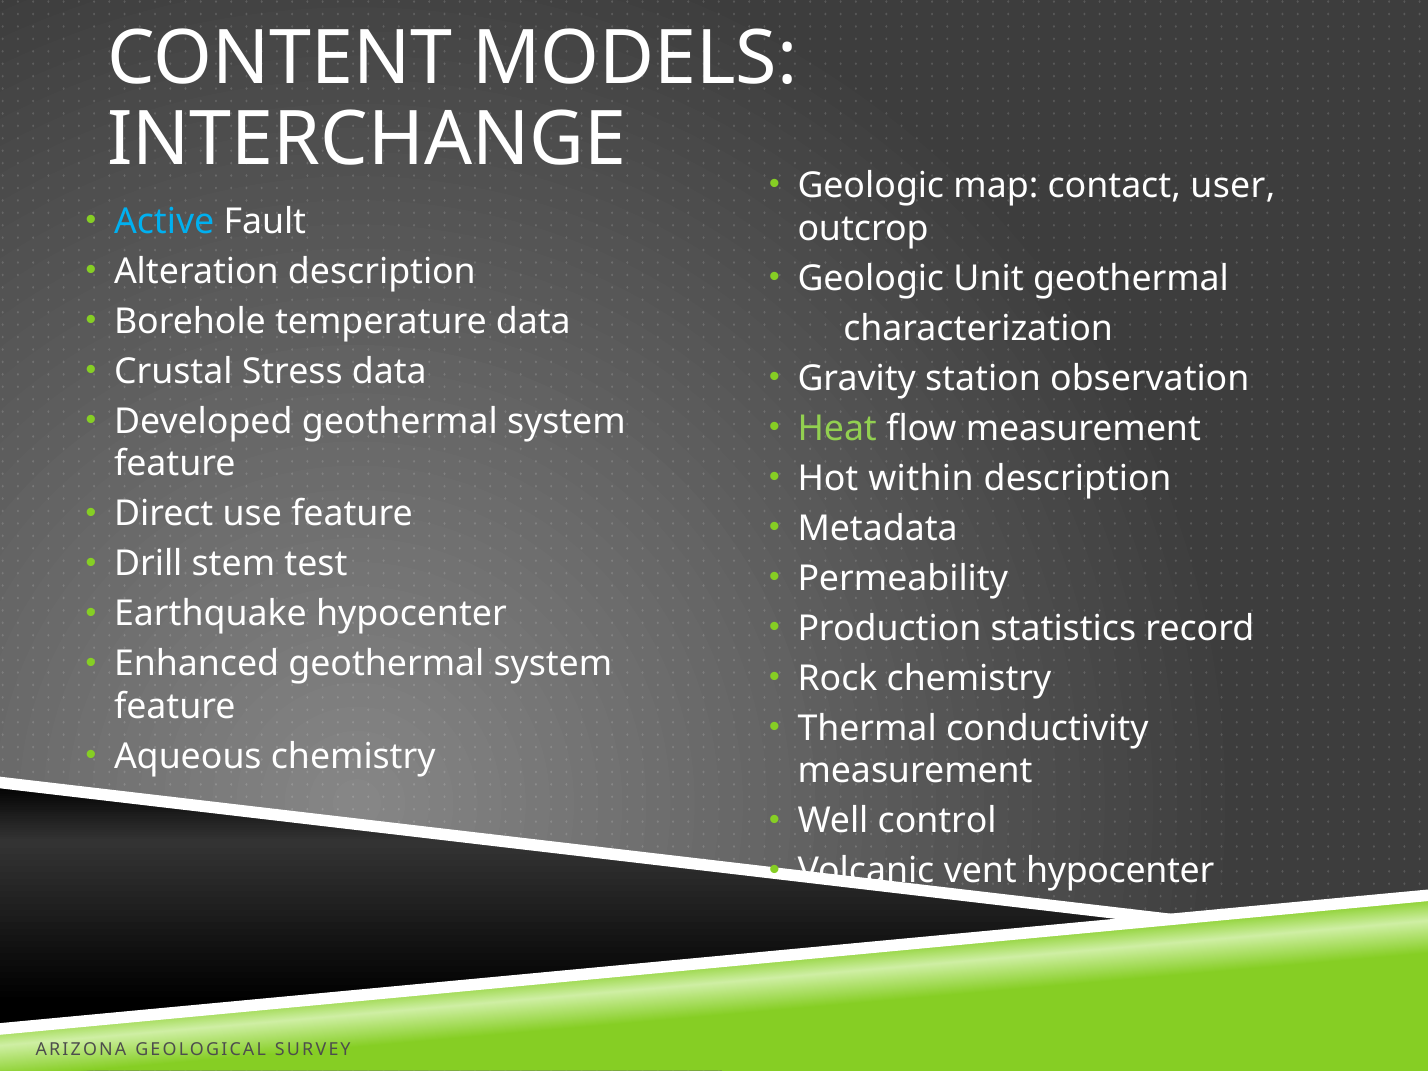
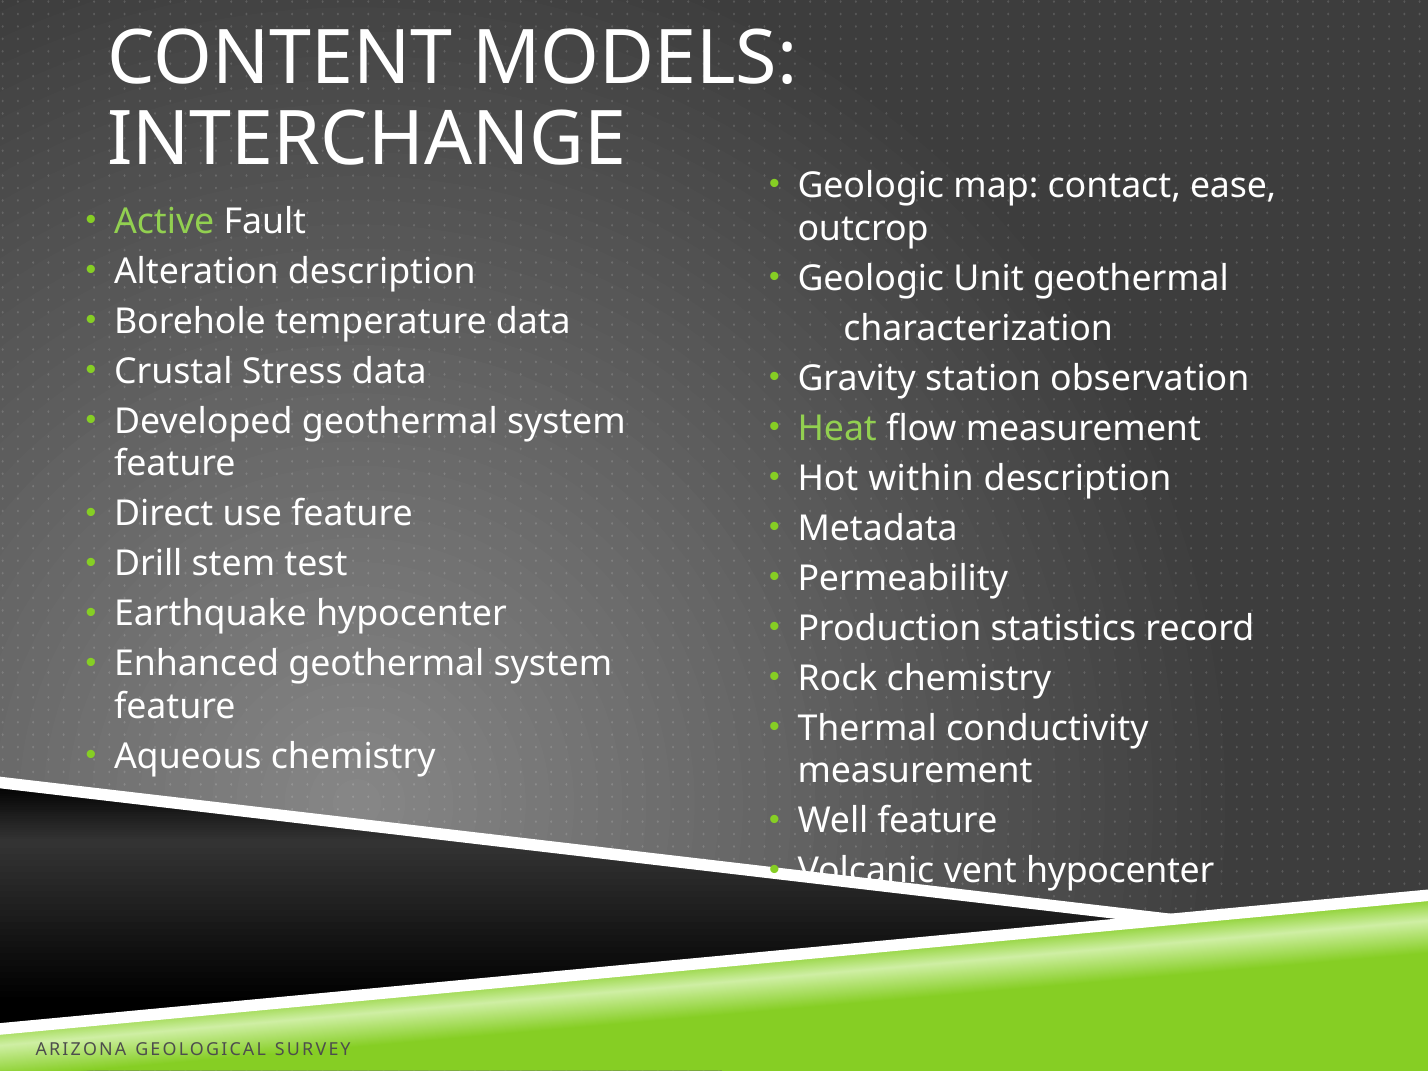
user: user -> ease (1233, 186)
Active colour: light blue -> light green (164, 221)
Well control: control -> feature (937, 821)
